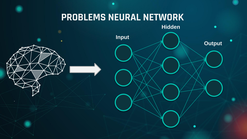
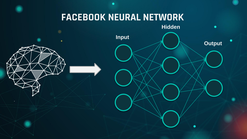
PROBLEMS: PROBLEMS -> FACEBOOK (83, 17)
